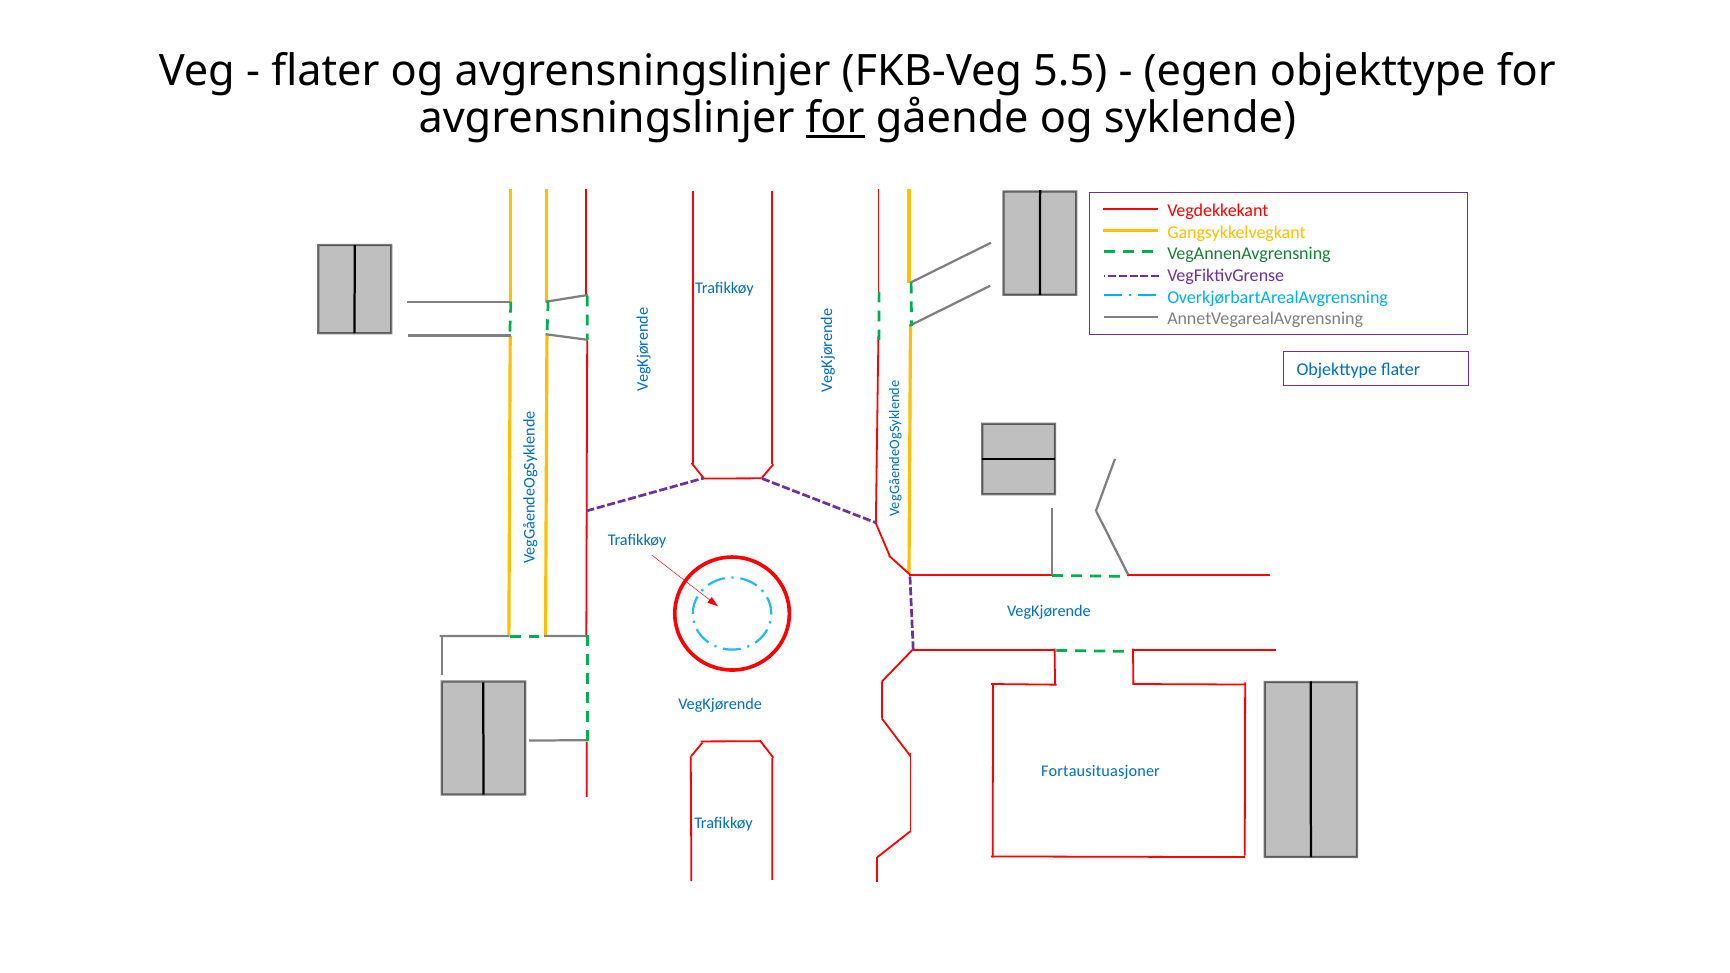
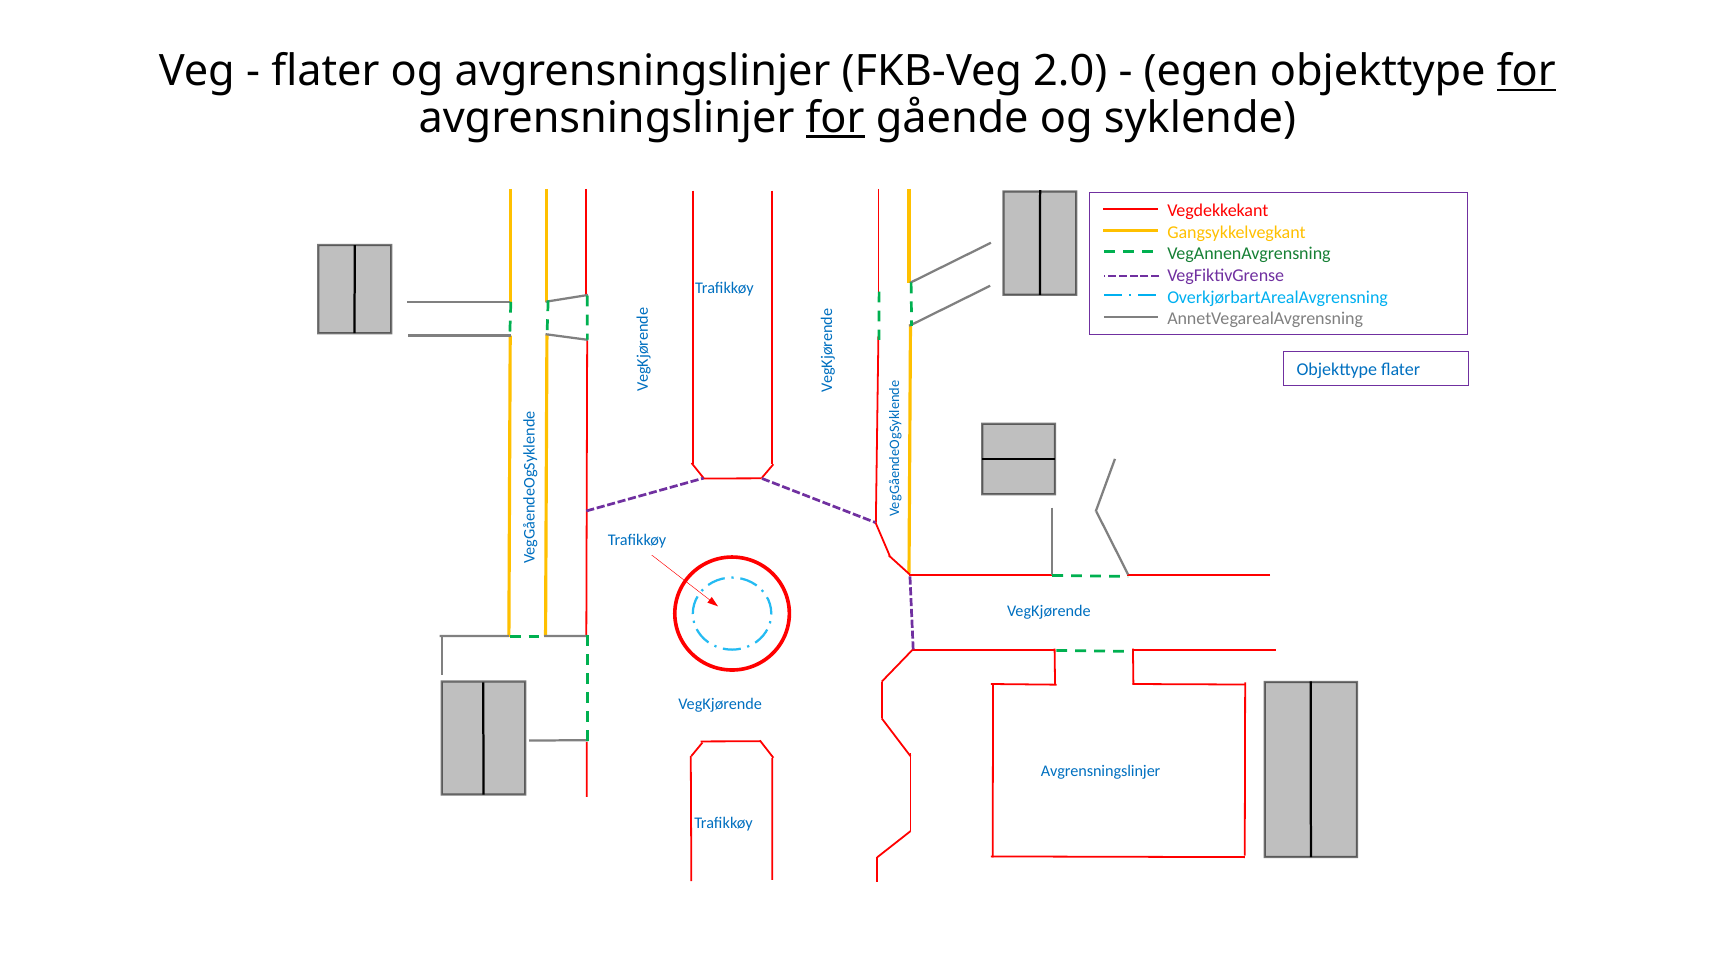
5.5: 5.5 -> 2.0 (1070, 71)
for underline: none -> present (1526, 71)
Fortausituasjoner: Fortausituasjoner -> Avgrensningslinjer (1101, 771)
